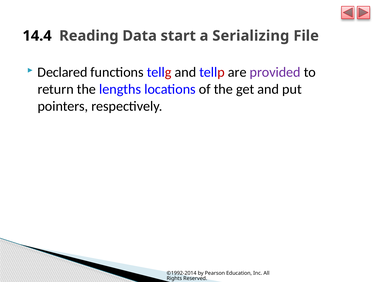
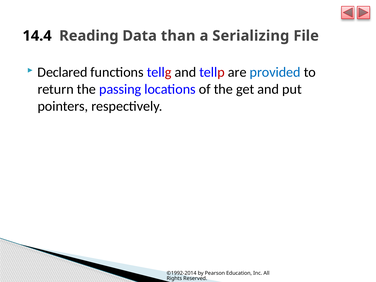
start: start -> than (178, 36)
provided colour: purple -> blue (275, 72)
lengths: lengths -> passing (120, 89)
